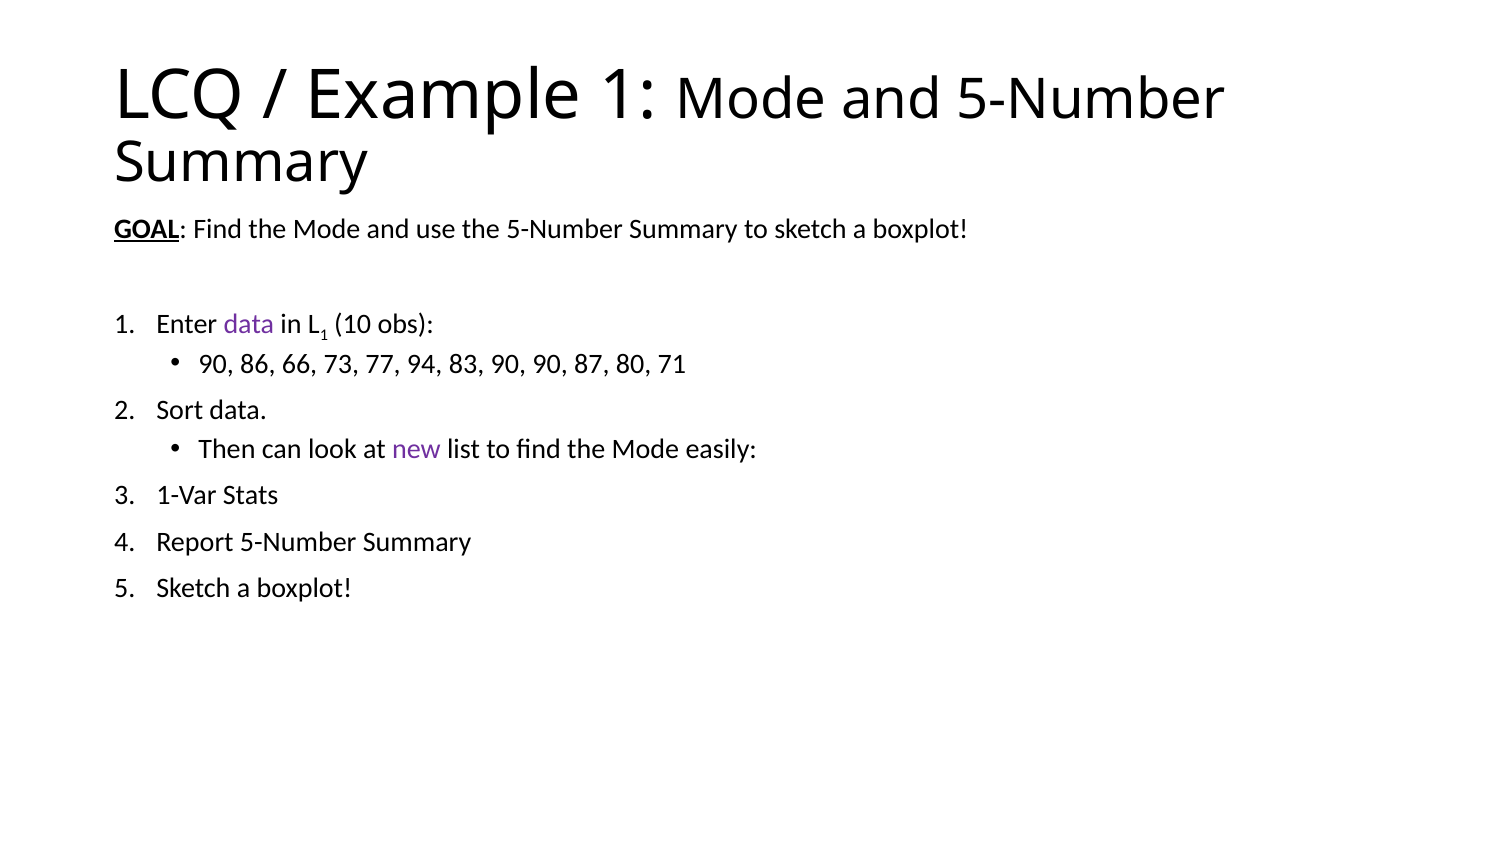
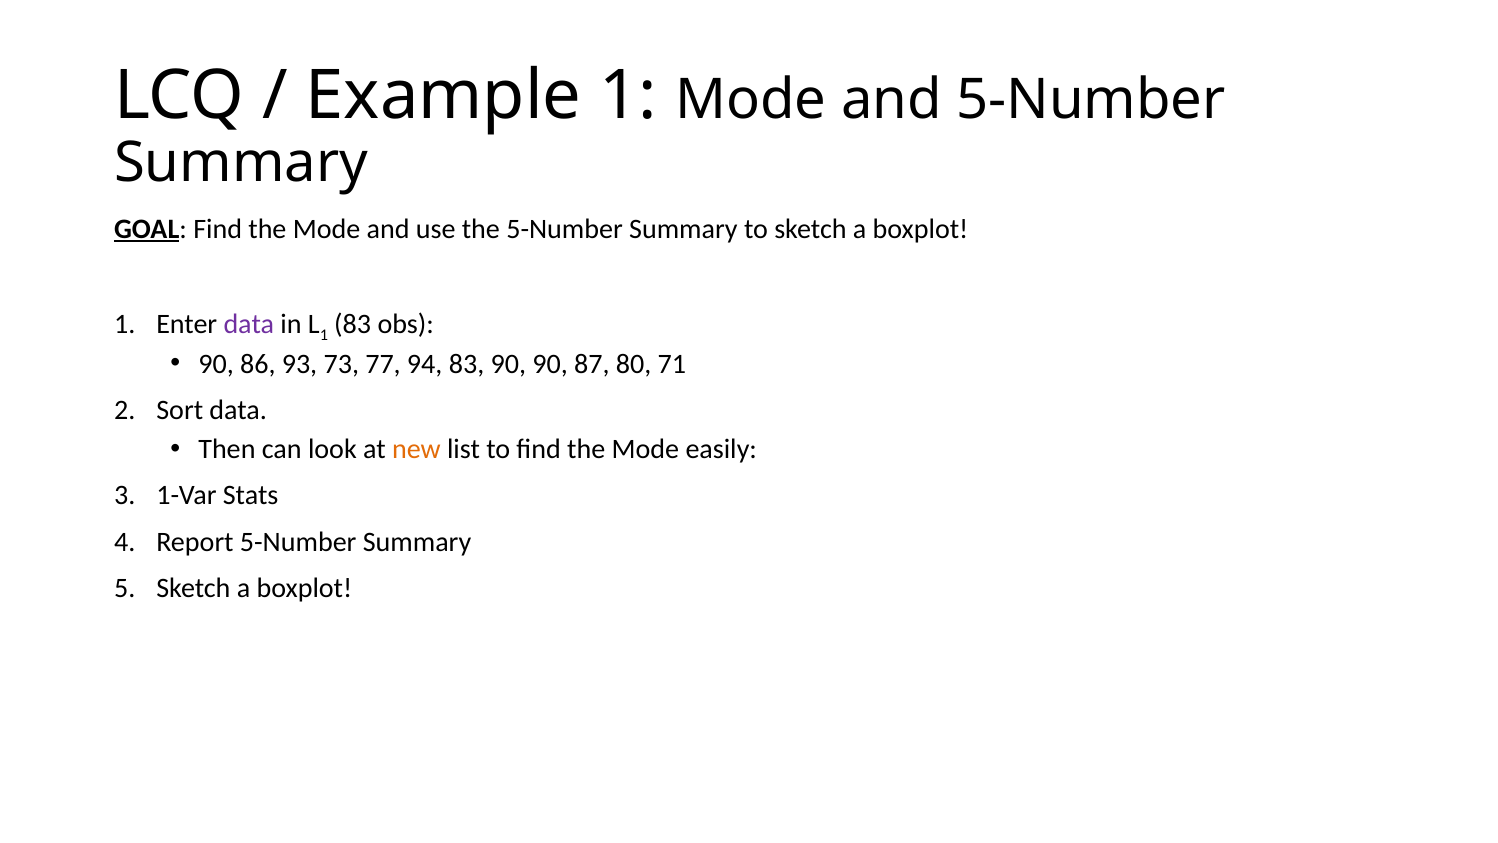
1 10: 10 -> 83 (353, 324)
66: 66 -> 93 (300, 364)
new colour: purple -> orange (416, 449)
